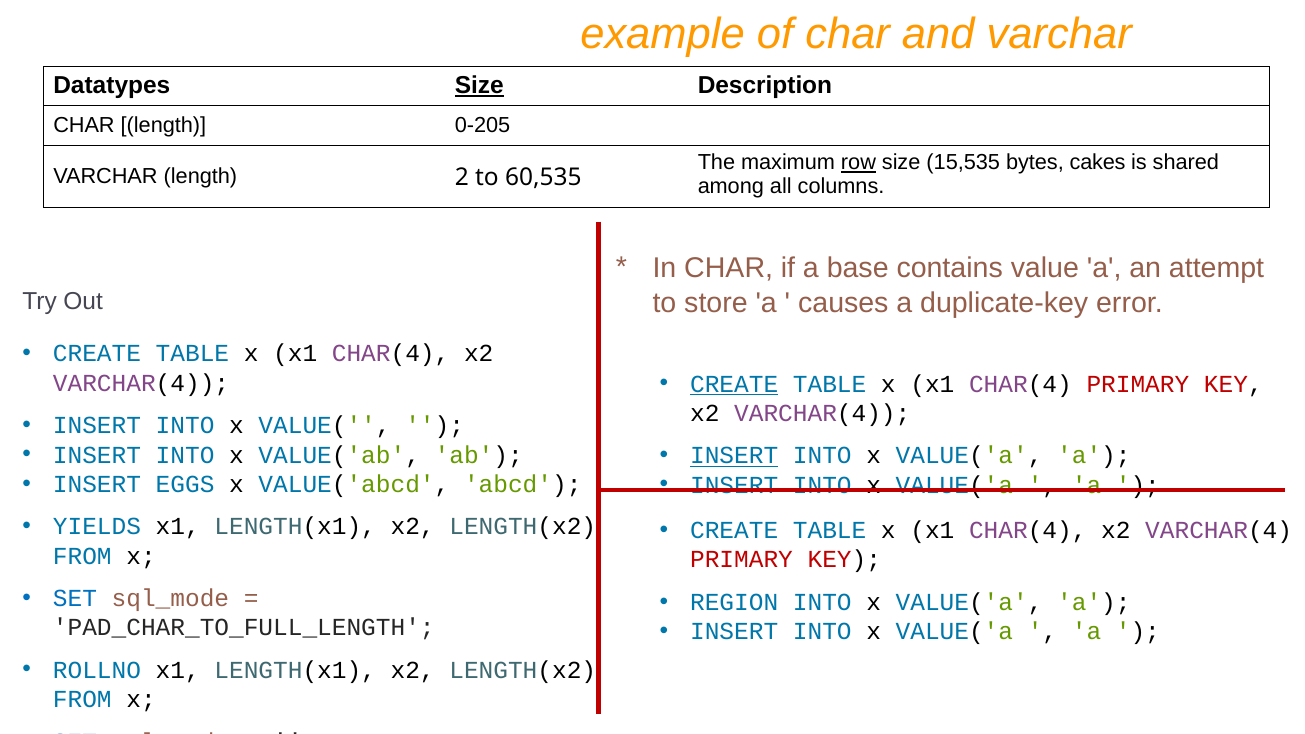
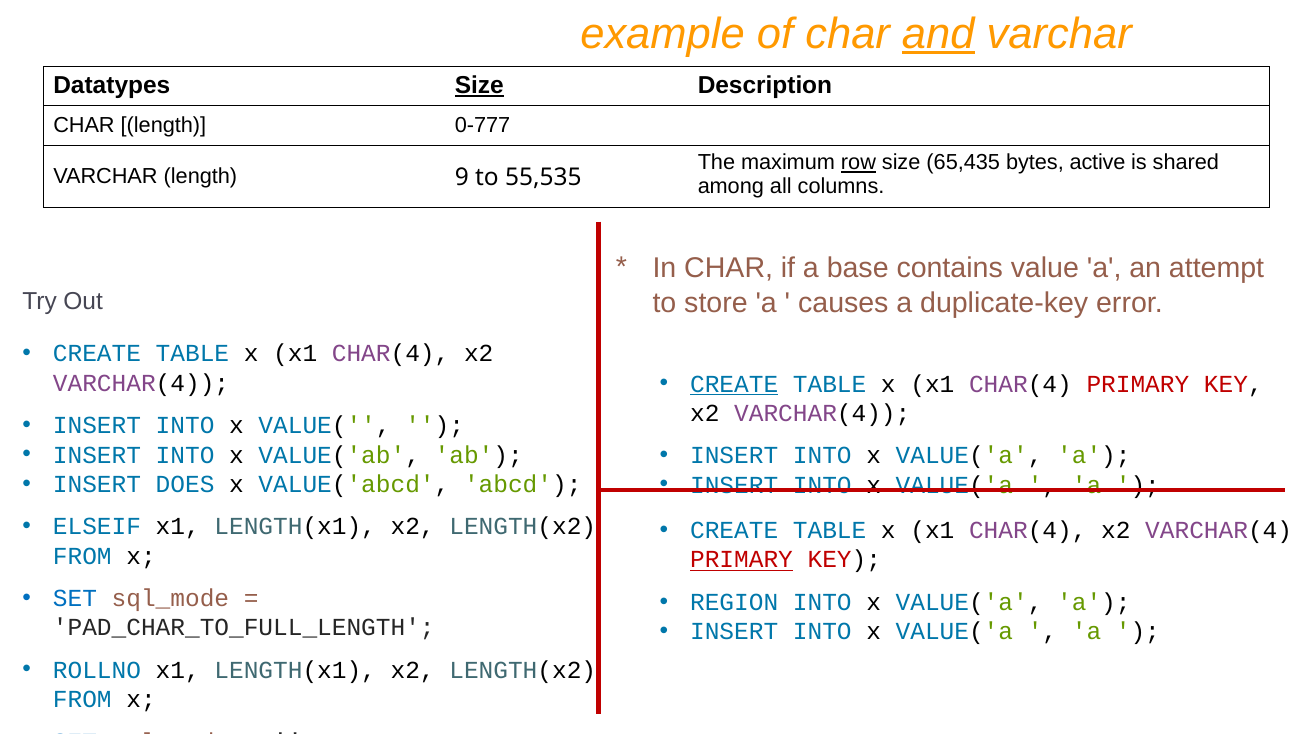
and underline: none -> present (938, 34)
0-205: 0-205 -> 0-777 (483, 126)
15,535: 15,535 -> 65,435 (963, 163)
cakes: cakes -> active (1098, 163)
2: 2 -> 9 (462, 178)
60,535: 60,535 -> 55,535 (543, 178)
INSERT underline: present -> none (734, 456)
EGGS: EGGS -> DOES (185, 484)
YIELDS: YIELDS -> ELSEIF (97, 527)
PRIMARY underline: none -> present (742, 560)
